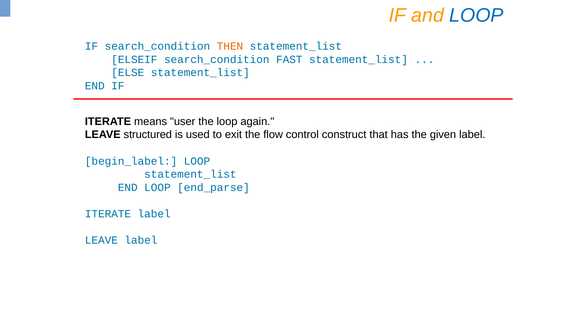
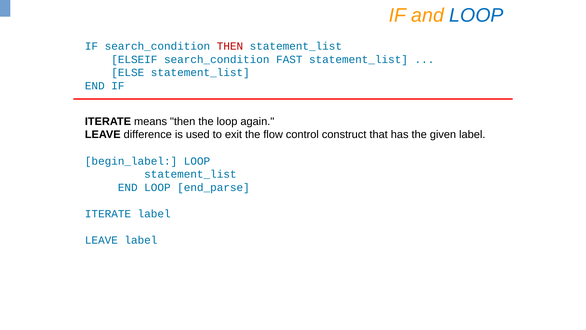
THEN colour: orange -> red (230, 46)
means user: user -> then (183, 121)
structured: structured -> difference (148, 134)
